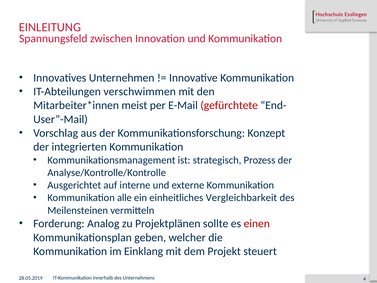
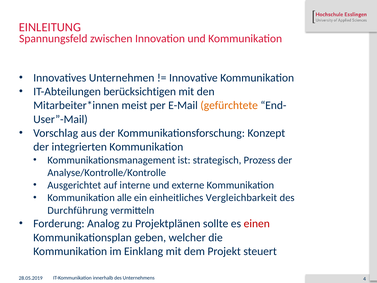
verschwimmen: verschwimmen -> berücksichtigen (140, 92)
gefürchtete colour: red -> orange (229, 105)
Meilensteinen: Meilensteinen -> Durchführung (78, 210)
